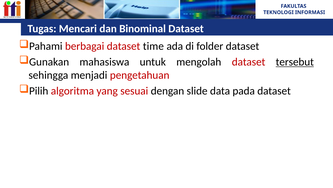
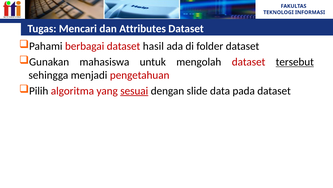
Binominal: Binominal -> Attributes (143, 29)
time: time -> hasil (153, 46)
sesuai underline: none -> present (134, 91)
